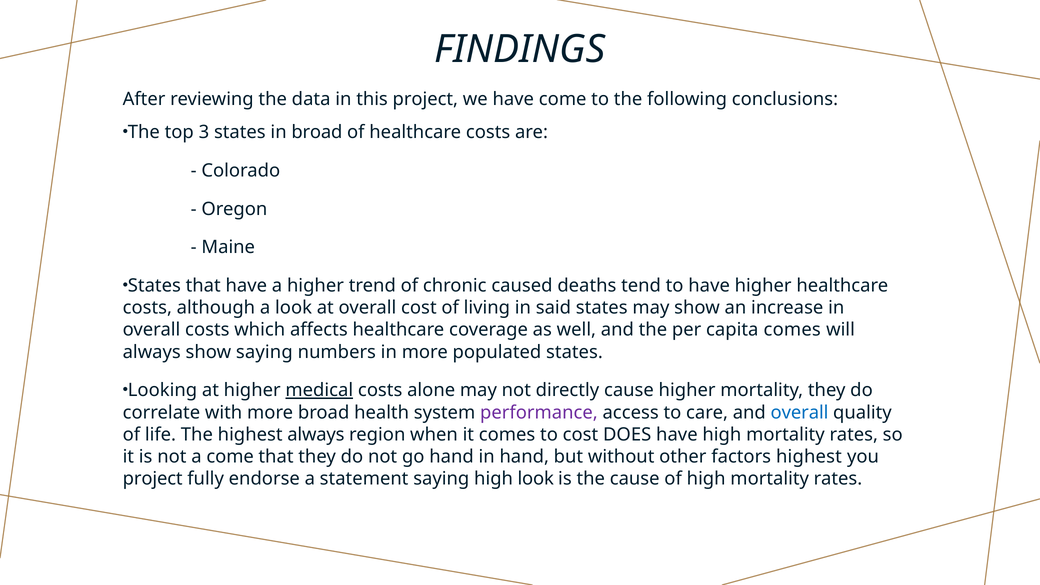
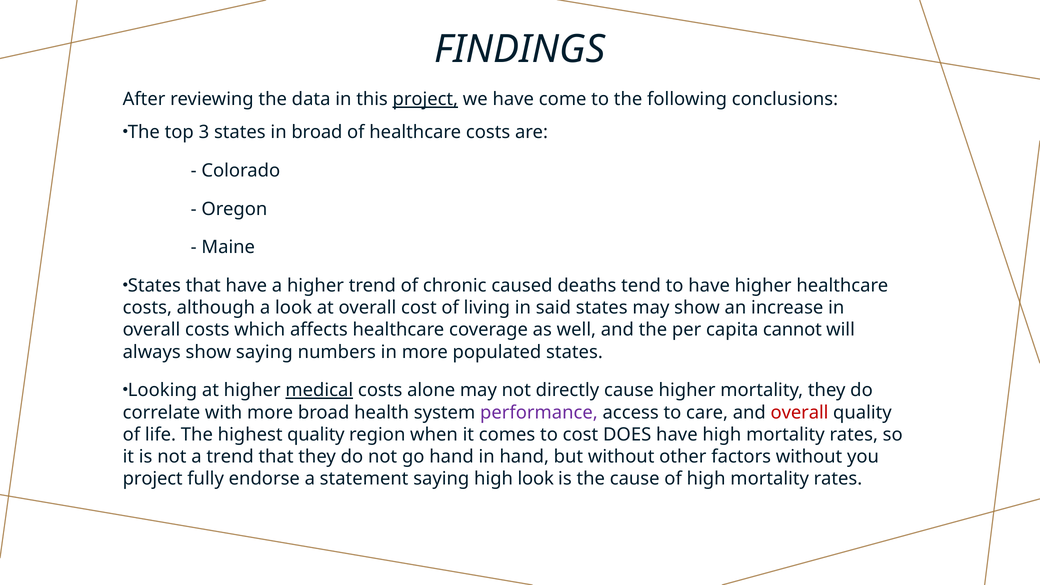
project underline: none -> present (425, 99)
capita comes: comes -> cannot (792, 330)
overall colour: blue -> red (800, 412)
highest always: always -> quality (316, 435)
a come: come -> trend (230, 457)
factors highest: highest -> without (809, 457)
